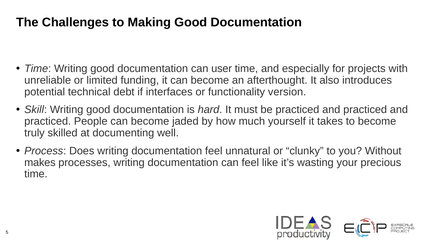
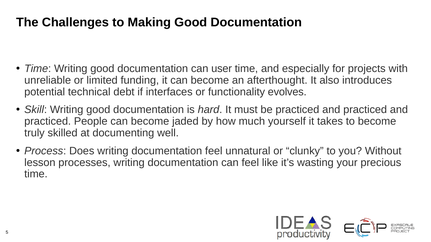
version: version -> evolves (287, 92)
makes: makes -> lesson (40, 163)
